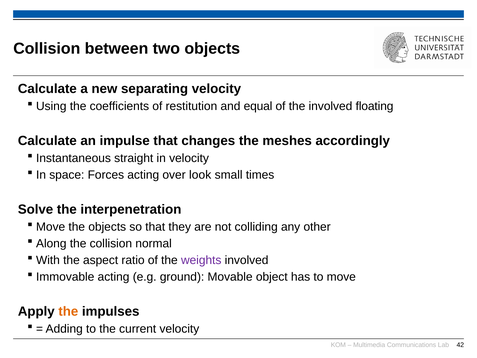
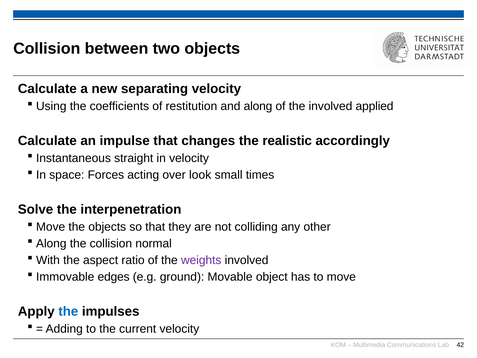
and equal: equal -> along (258, 106)
floating: floating -> applied (375, 106)
meshes: meshes -> realistic (287, 141)
Immovable acting: acting -> edges (114, 277)
the colour: orange -> blue (68, 311)
